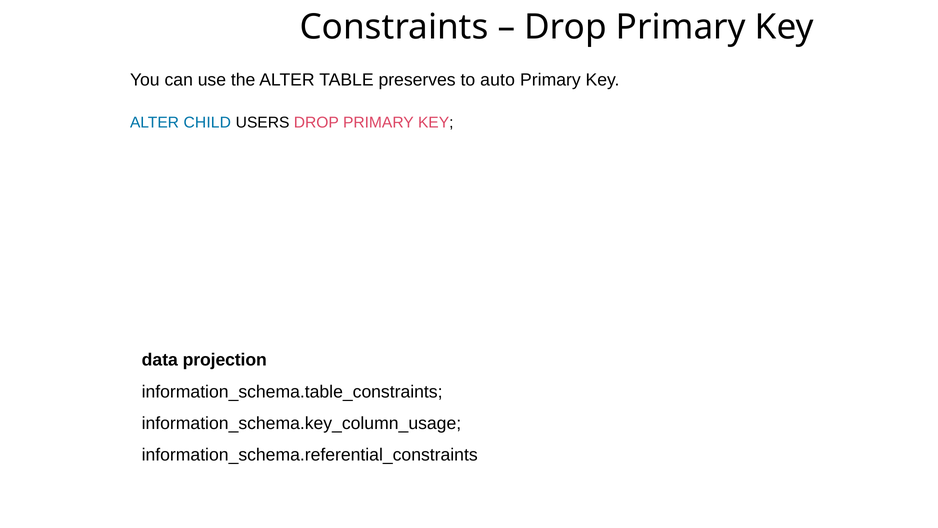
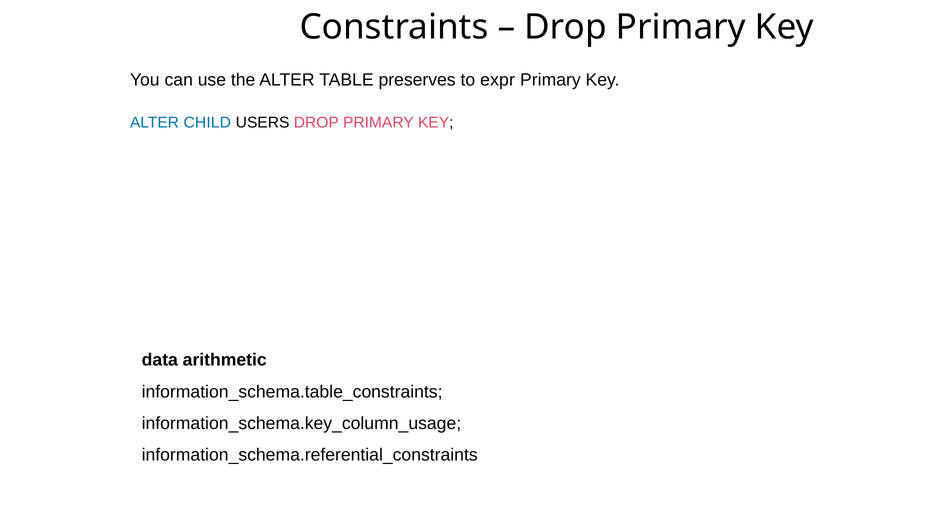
auto: auto -> expr (498, 80)
projection: projection -> arithmetic (225, 360)
